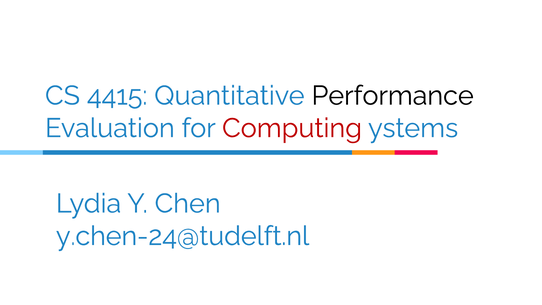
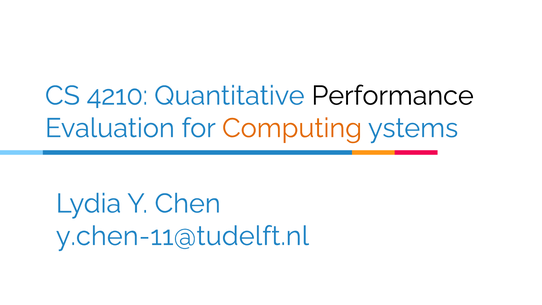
4415: 4415 -> 4210 (117, 96)
Computing colour: red -> orange (292, 128)
y.chen-24@tudelft.nl: y.chen-24@tudelft.nl -> y.chen-11@tudelft.nl (182, 236)
